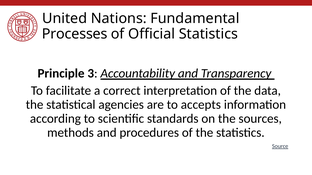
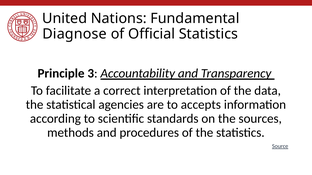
Processes: Processes -> Diagnose (75, 34)
